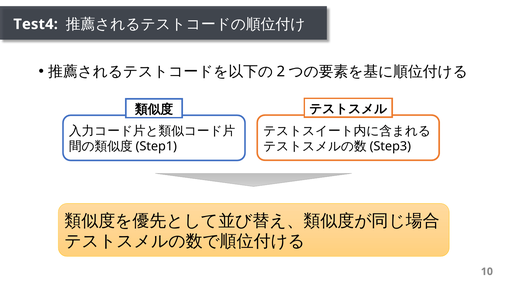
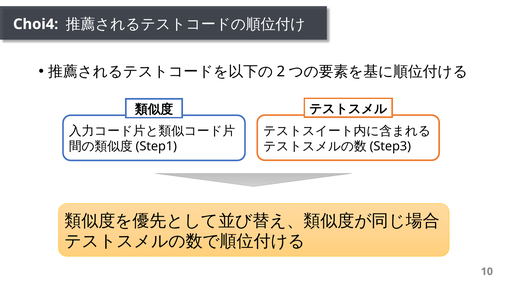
Test4: Test4 -> Choi4 (36, 24)
